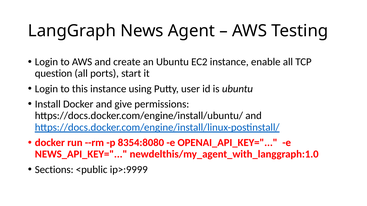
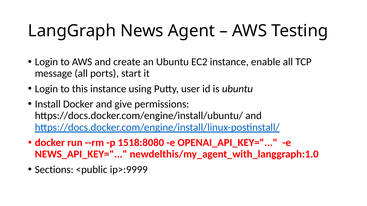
question: question -> message (54, 74)
8354:8080: 8354:8080 -> 1518:8080 (141, 143)
